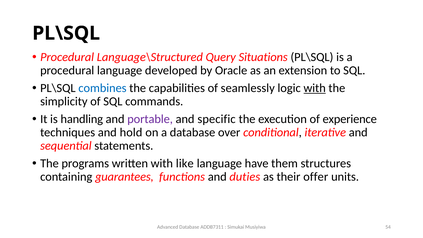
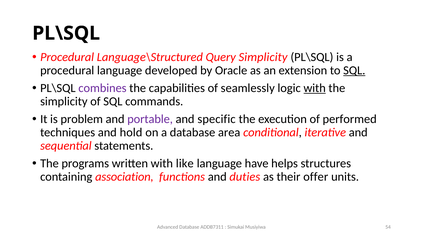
Query Situations: Situations -> Simplicity (263, 57)
SQL underline: none -> present (354, 70)
combines colour: blue -> purple (102, 88)
handling: handling -> problem (82, 119)
experience: experience -> performed (350, 119)
over: over -> area (229, 132)
them: them -> helps (285, 163)
guarantees: guarantees -> association (124, 177)
